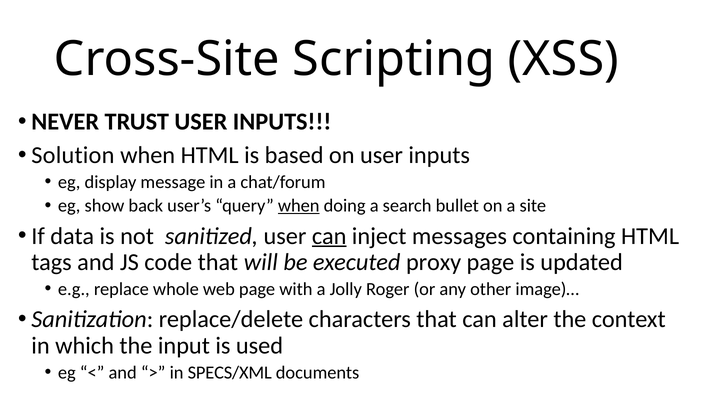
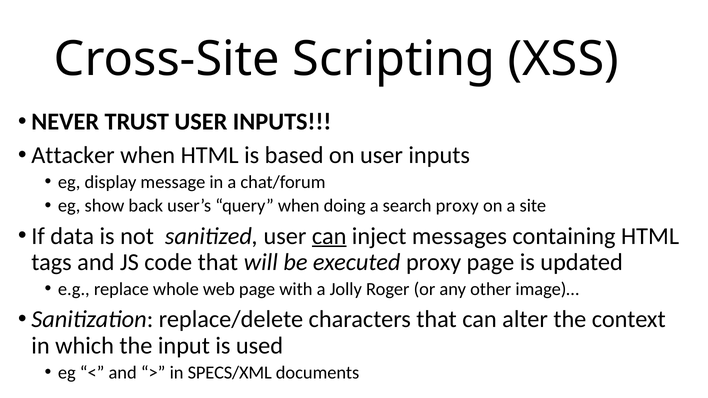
Solution: Solution -> Attacker (73, 155)
when underline: present -> none (299, 206)
search bullet: bullet -> proxy (457, 206)
